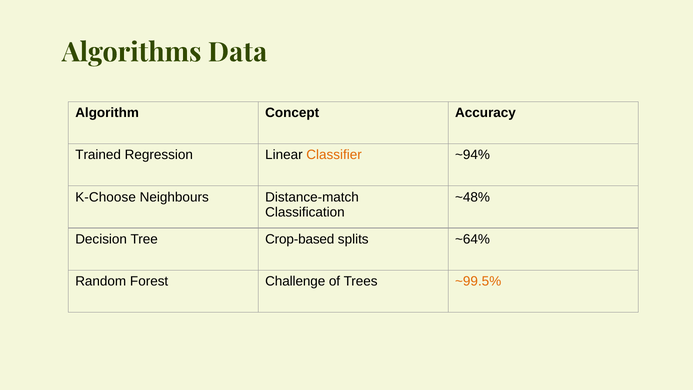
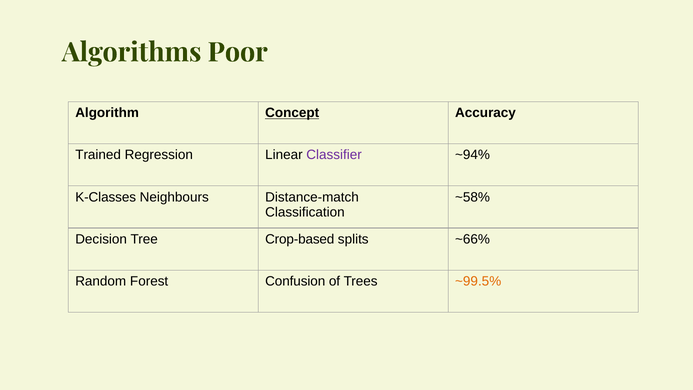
Data: Data -> Poor (238, 52)
Concept underline: none -> present (292, 113)
Classifier colour: orange -> purple (334, 155)
K-Choose: K-Choose -> K-Classes (106, 197)
~48%: ~48% -> ~58% (473, 197)
~64%: ~64% -> ~66% (473, 239)
Challenge: Challenge -> Confusion (295, 281)
